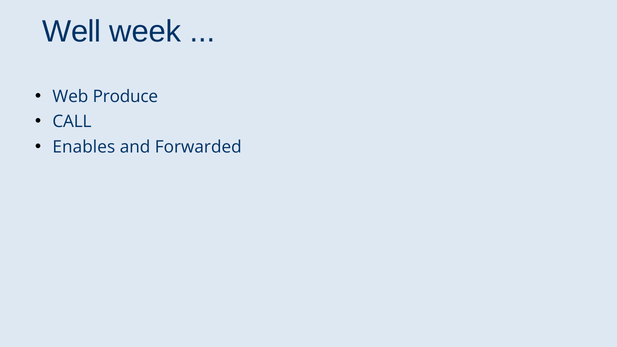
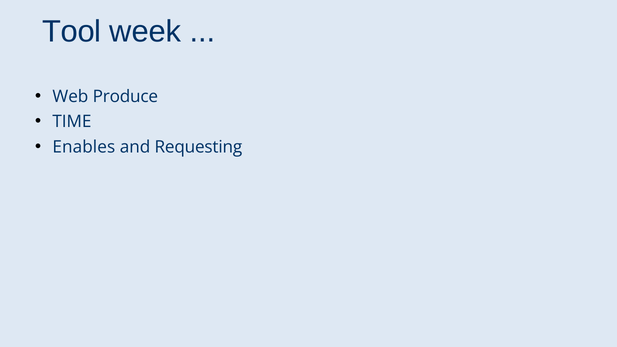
Well: Well -> Tool (72, 32)
CALL: CALL -> TIME (72, 122)
Forwarded: Forwarded -> Requesting (198, 147)
